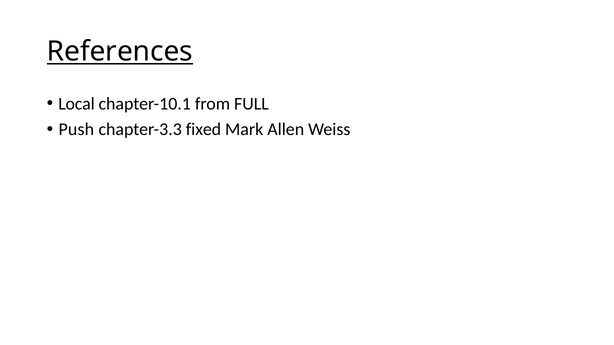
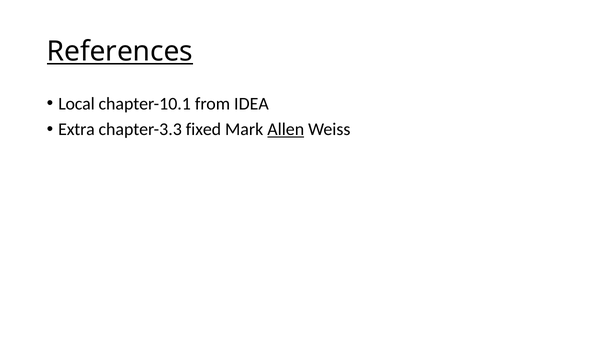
FULL: FULL -> IDEA (251, 104)
Push: Push -> Extra (76, 130)
Allen underline: none -> present (286, 130)
